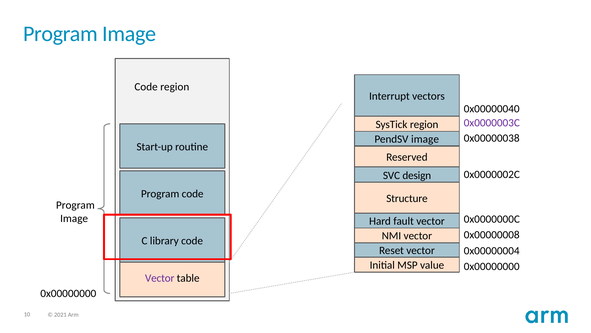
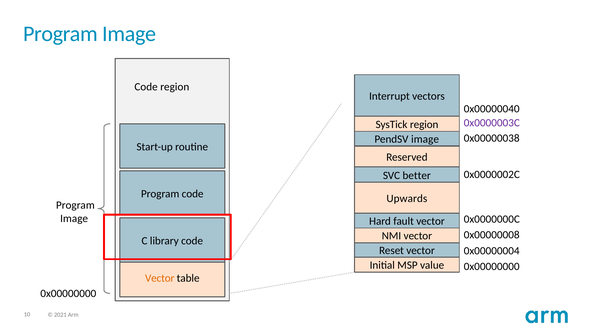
design: design -> better (417, 175)
Structure: Structure -> Upwards (407, 198)
Vector colour: purple -> orange (160, 278)
